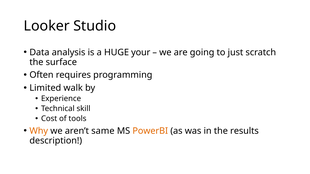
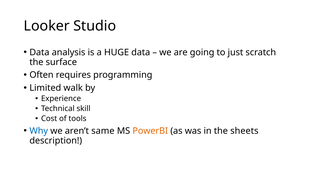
HUGE your: your -> data (141, 52)
Why colour: orange -> blue (39, 131)
results: results -> sheets (244, 131)
